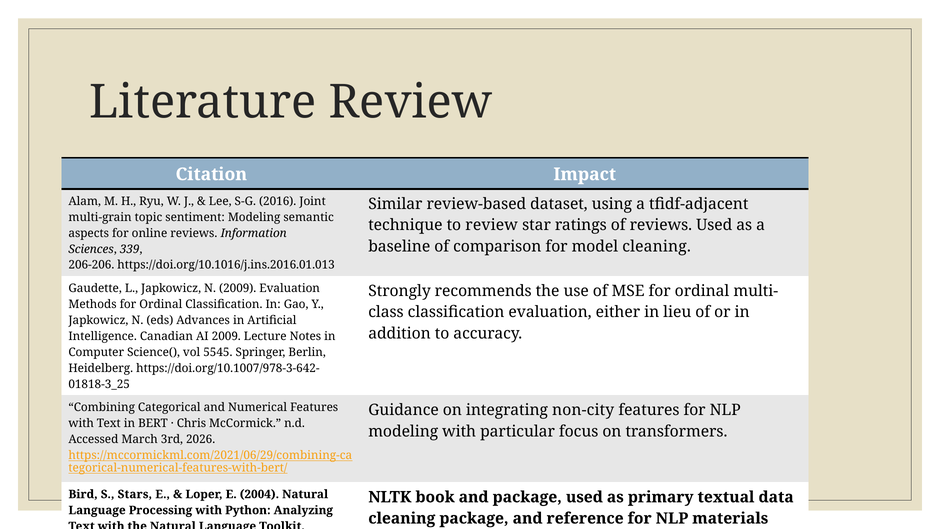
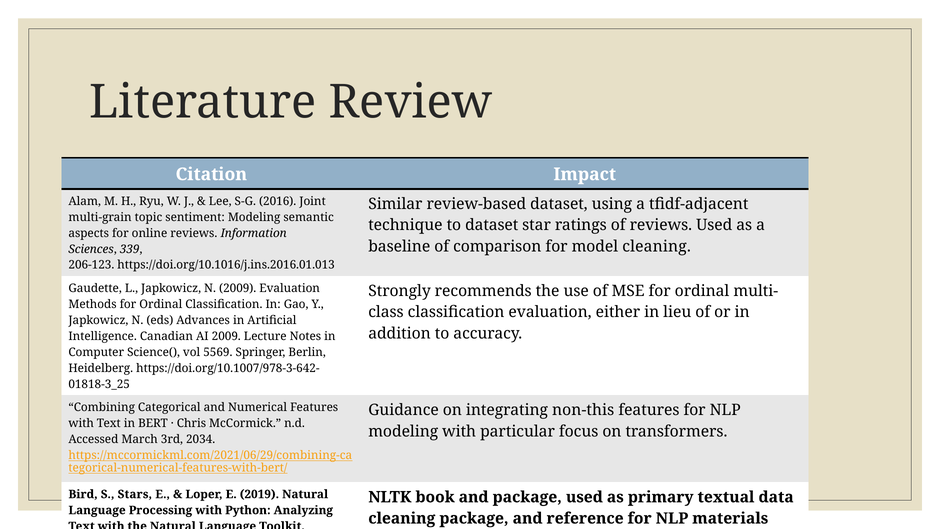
to review: review -> dataset (492, 225)
206-206: 206-206 -> 206-123 (91, 265)
5545: 5545 -> 5569 (218, 352)
non-city: non-city -> non-this (583, 410)
2026: 2026 -> 2034 (201, 439)
2004: 2004 -> 2019 (259, 494)
